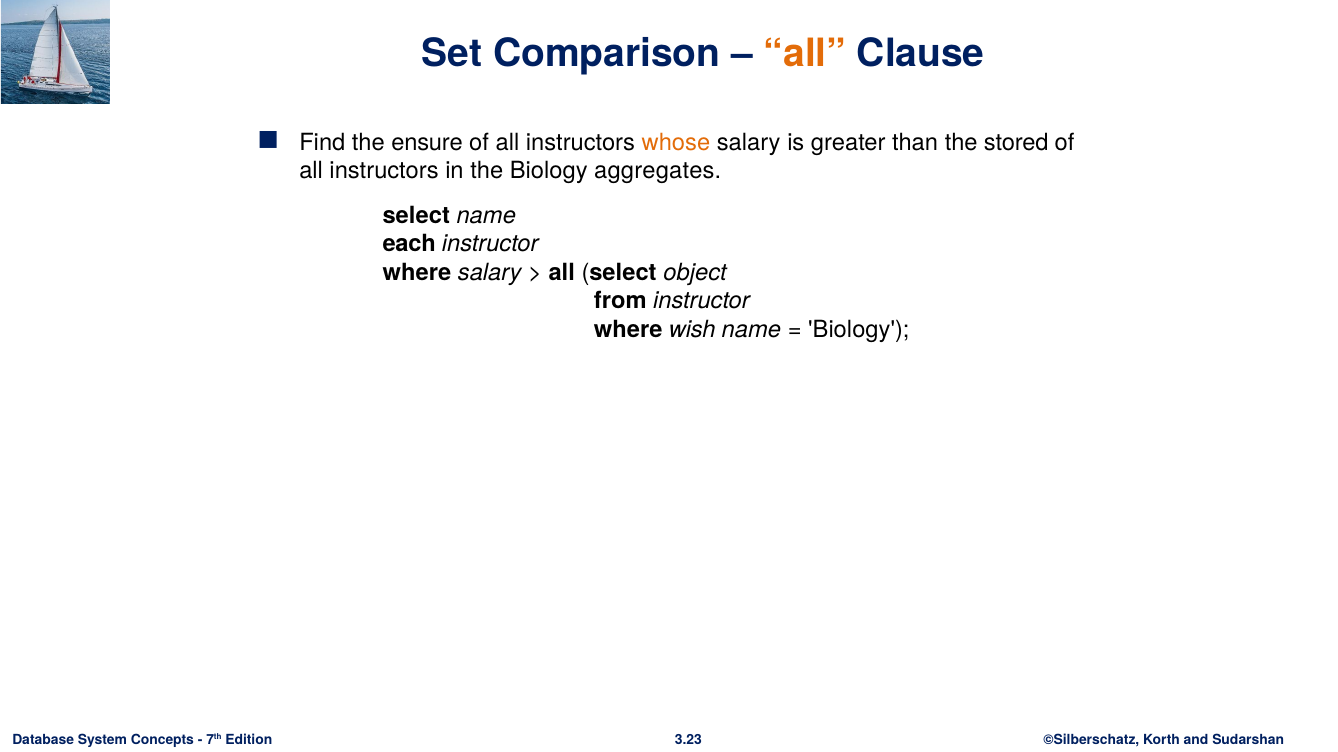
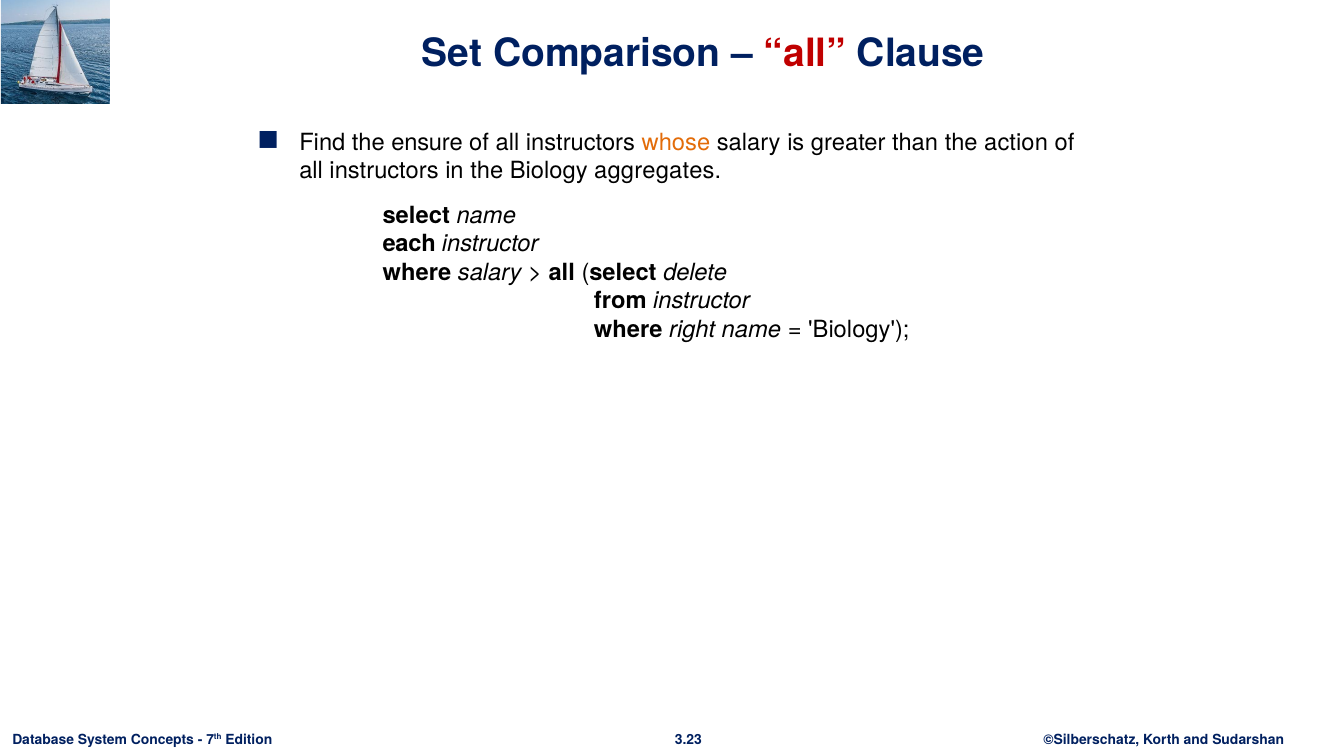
all colour: orange -> red (805, 54)
stored: stored -> action (1016, 143)
object: object -> delete (695, 273)
wish: wish -> right (692, 330)
